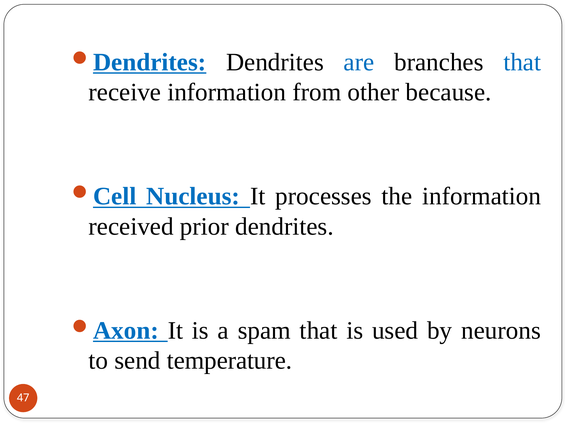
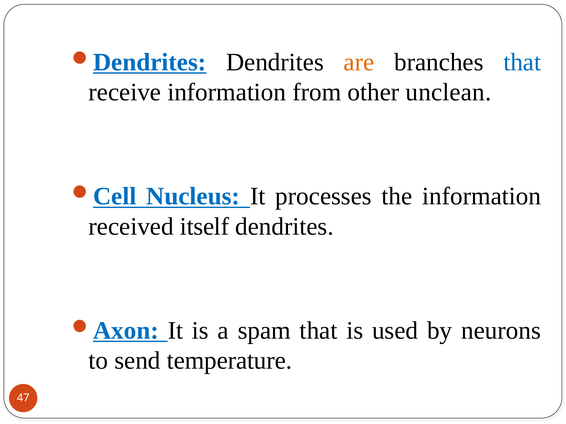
are colour: blue -> orange (359, 62)
because: because -> unclean (448, 92)
prior: prior -> itself (205, 227)
